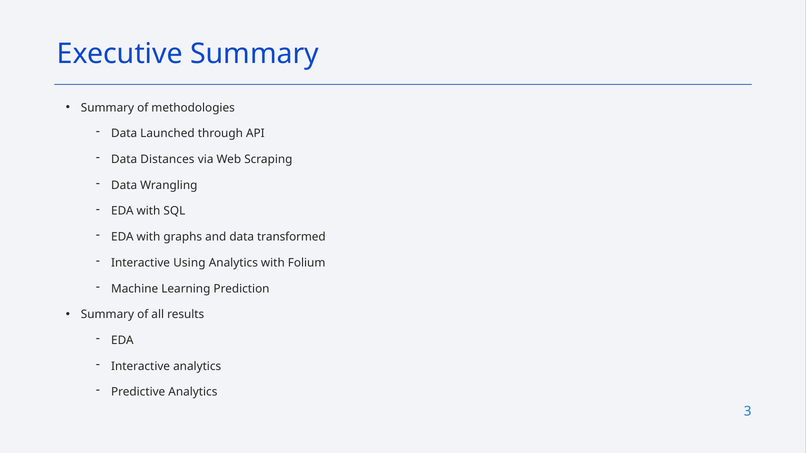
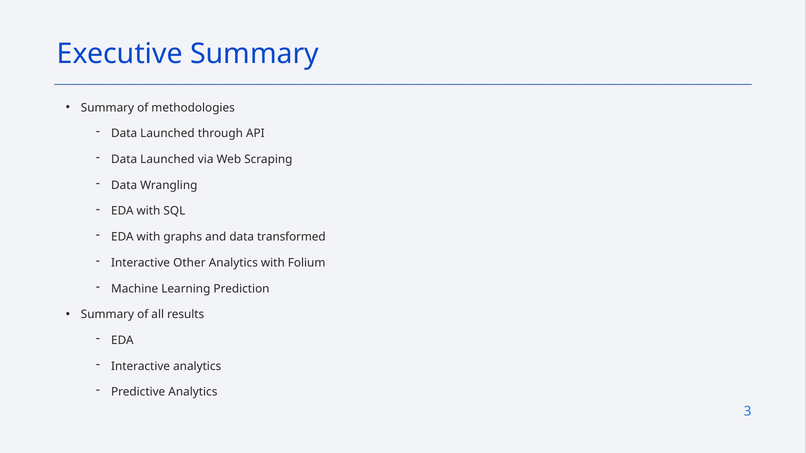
Distances: Distances -> Launched (167, 160)
Using: Using -> Other (189, 263)
